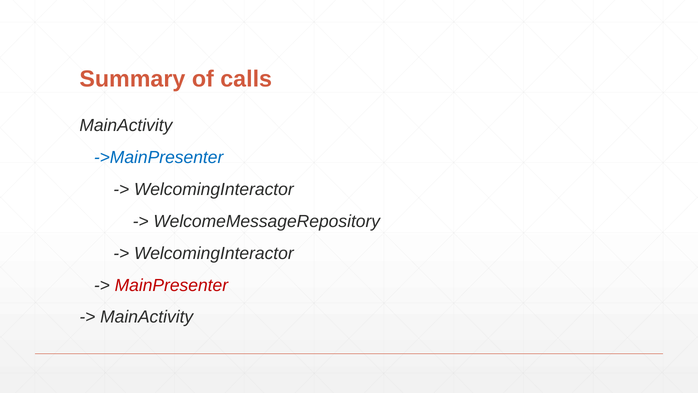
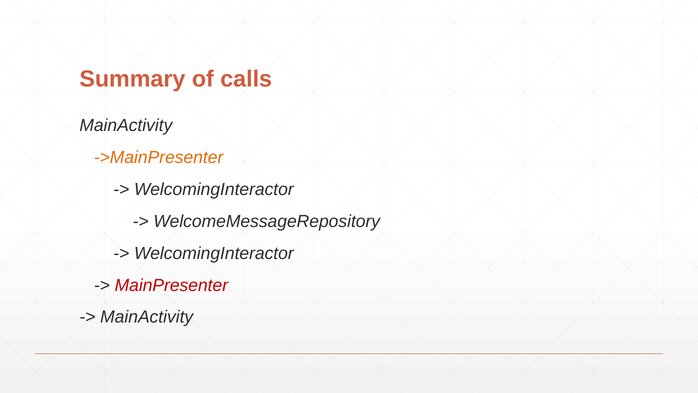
->MainPresenter colour: blue -> orange (159, 157)
